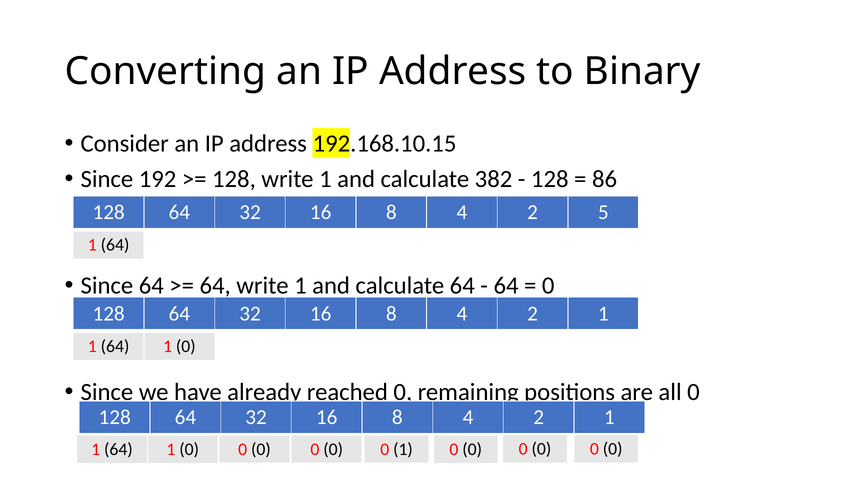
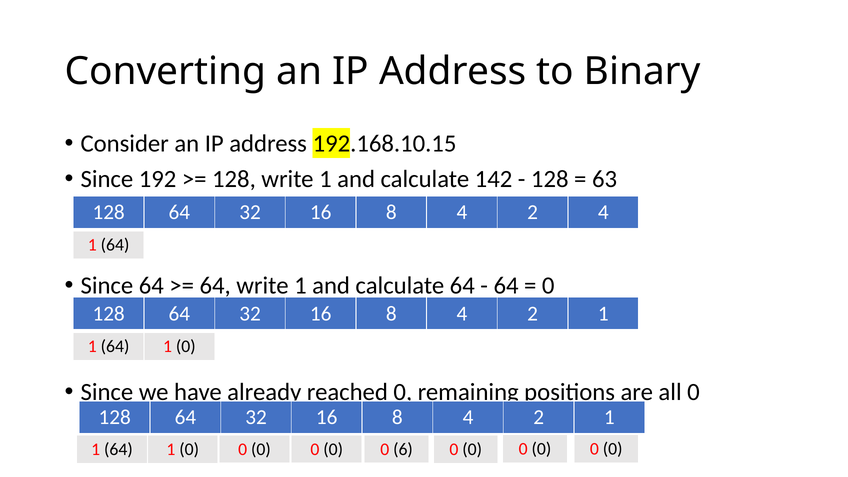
382: 382 -> 142 (494, 179)
86: 86 -> 63 (605, 179)
2 5: 5 -> 4 (603, 212)
0 1: 1 -> 6 (403, 449)
